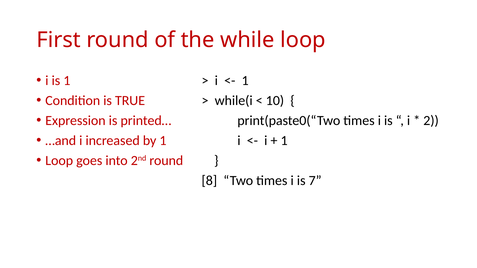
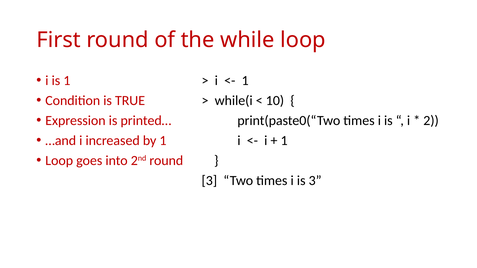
8: 8 -> 3 (209, 181)
is 7: 7 -> 3 (315, 181)
